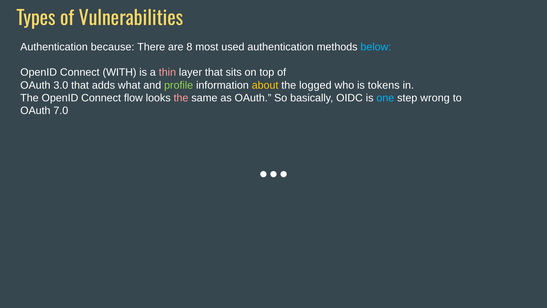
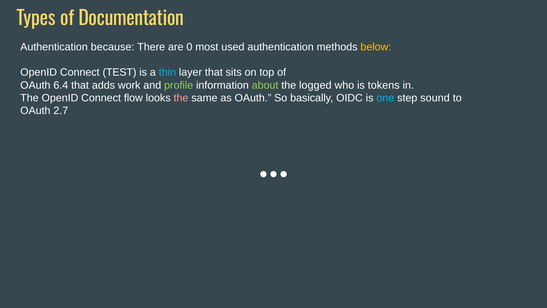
Vulnerabilities: Vulnerabilities -> Documentation (131, 19)
8: 8 -> 0 (189, 47)
below colour: light blue -> yellow (376, 47)
WITH: WITH -> TEST (120, 72)
thin colour: pink -> light blue (167, 72)
3.0: 3.0 -> 6.4 (61, 85)
what: what -> work (129, 85)
about colour: yellow -> light green (265, 85)
wrong: wrong -> sound (435, 98)
7.0: 7.0 -> 2.7 (61, 111)
